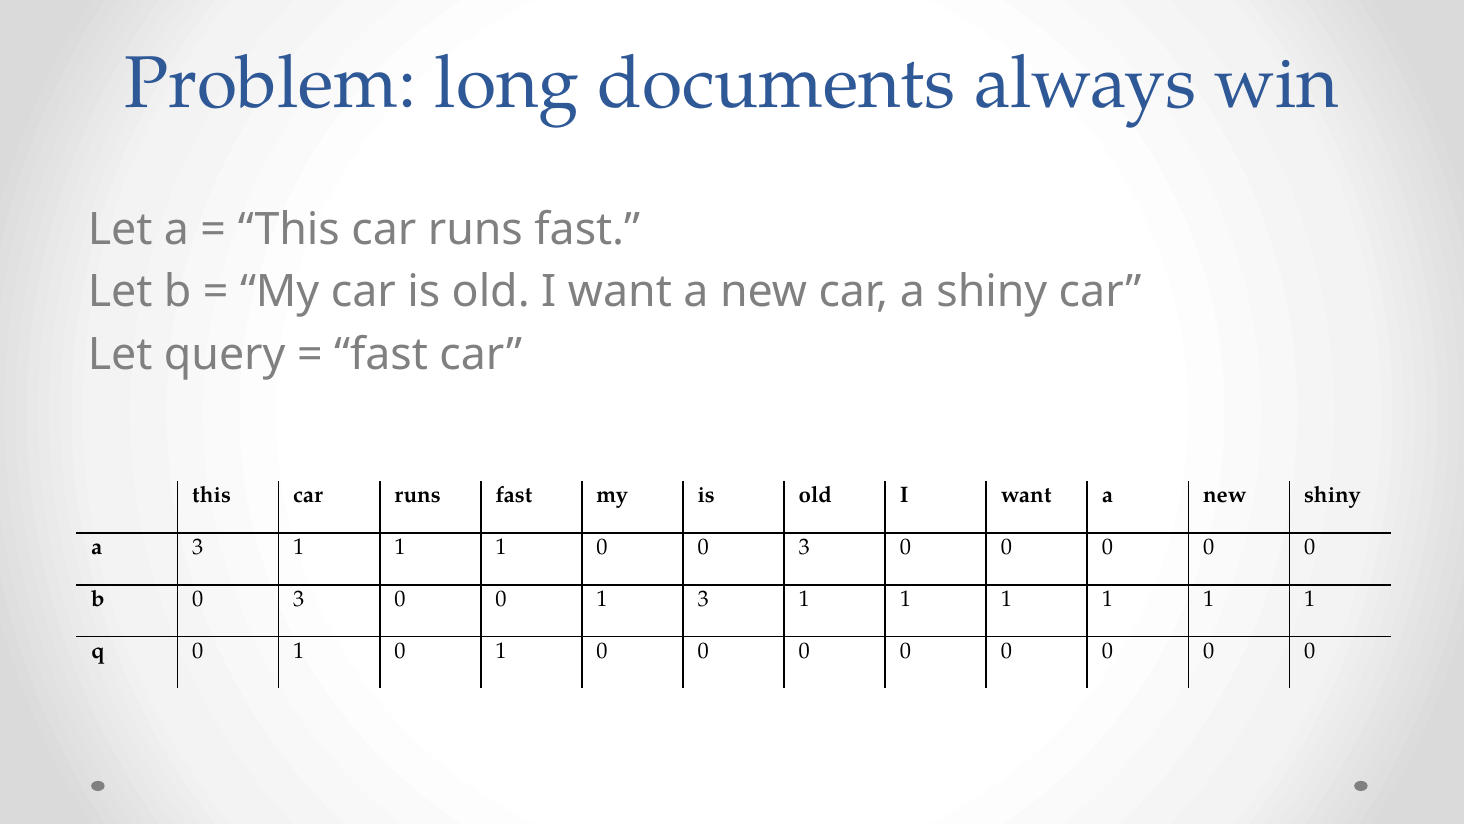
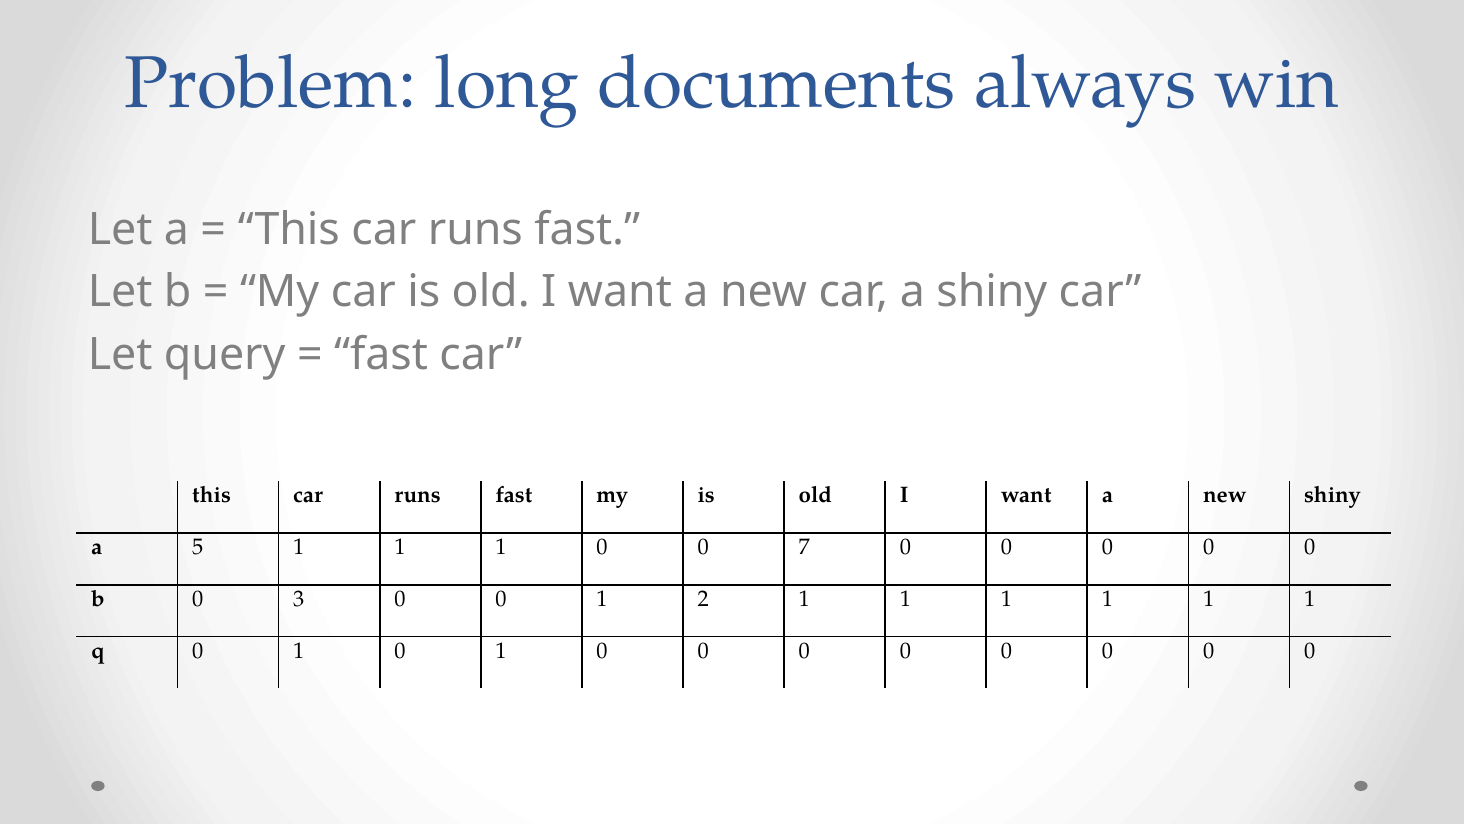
a 3: 3 -> 5 (198, 547)
0 0 3: 3 -> 7 (804, 547)
1 3: 3 -> 2 (703, 599)
